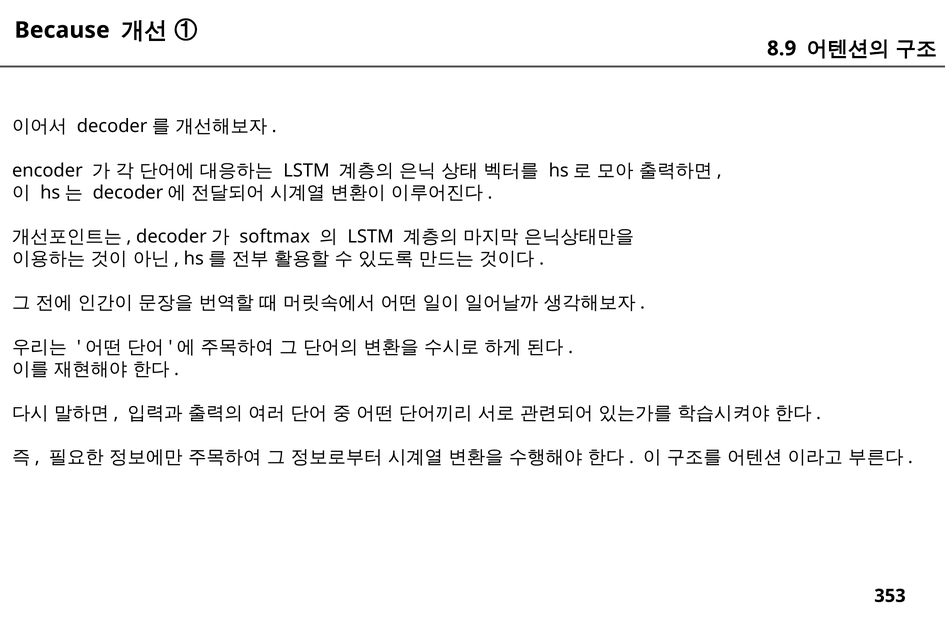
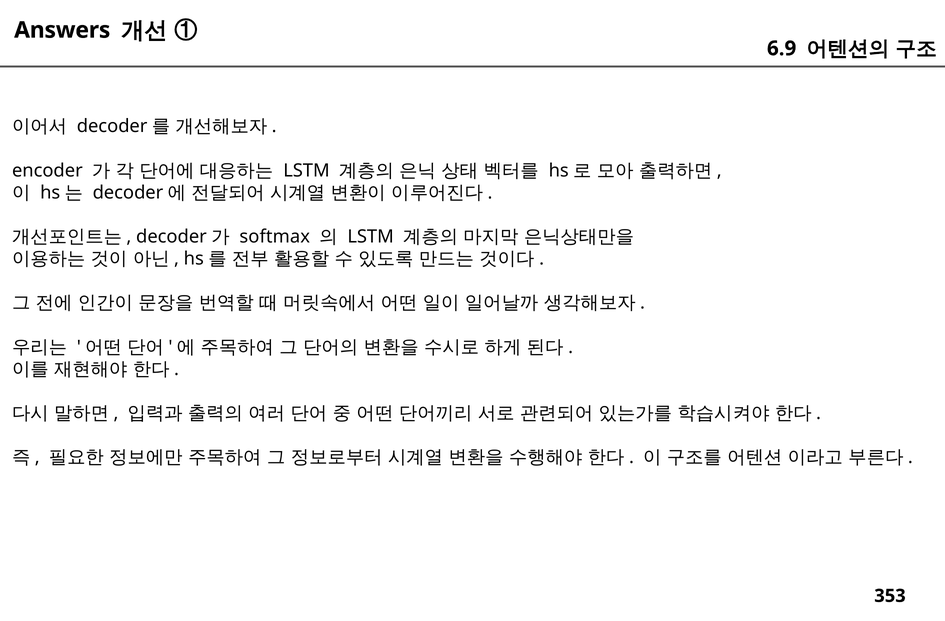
Because: Because -> Answers (62, 30)
8.9: 8.9 -> 6.9 (782, 48)
